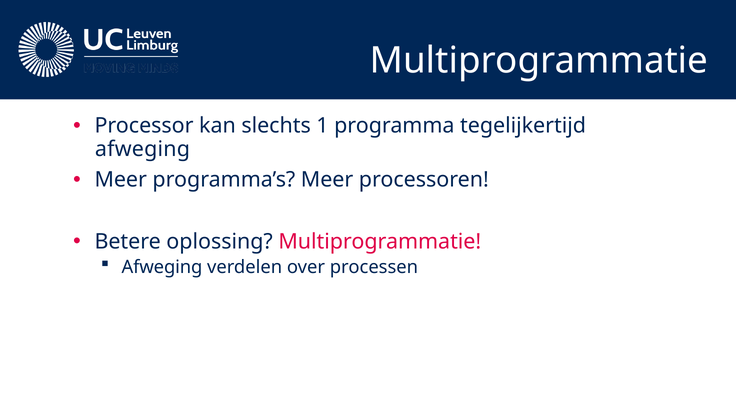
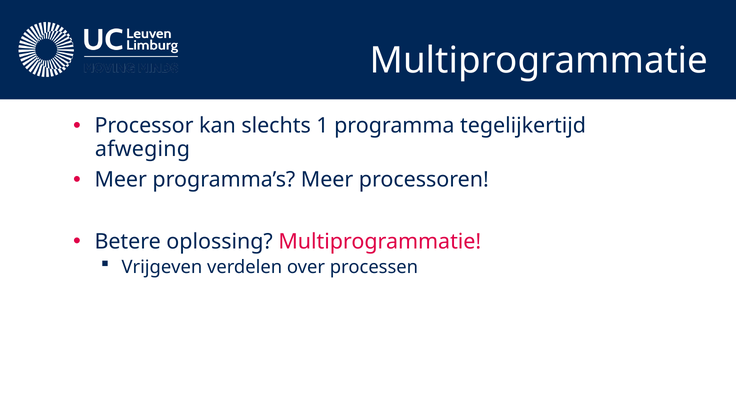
Afweging: Afweging -> Vrijgeven (162, 267)
